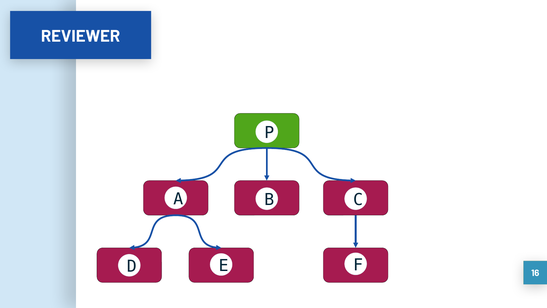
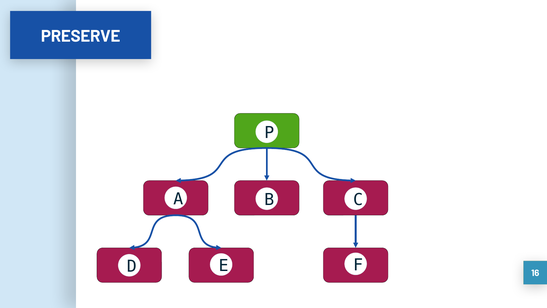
REVIEWER: REVIEWER -> PRESERVE (81, 36)
